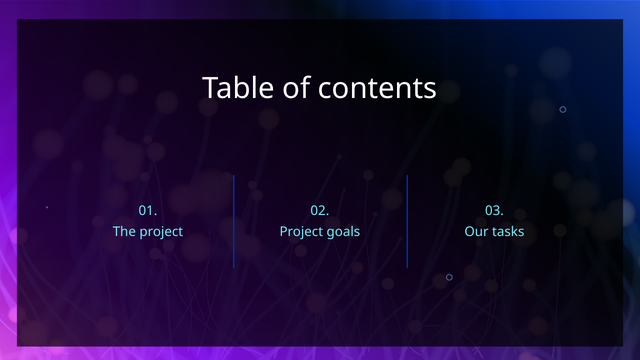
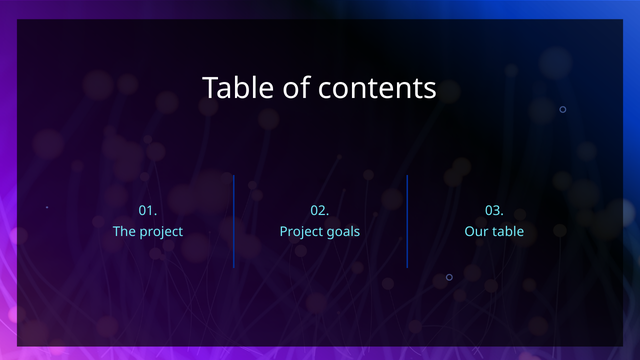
Our tasks: tasks -> table (508, 232)
